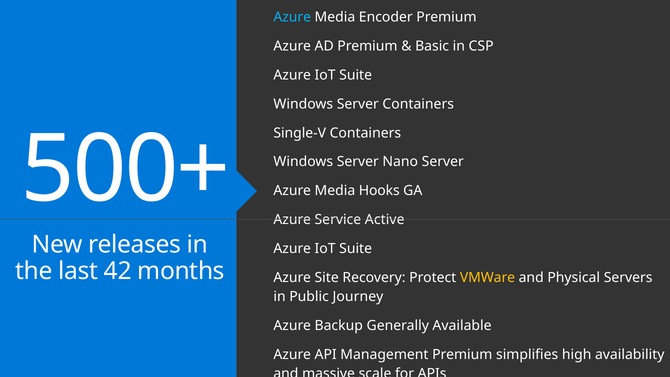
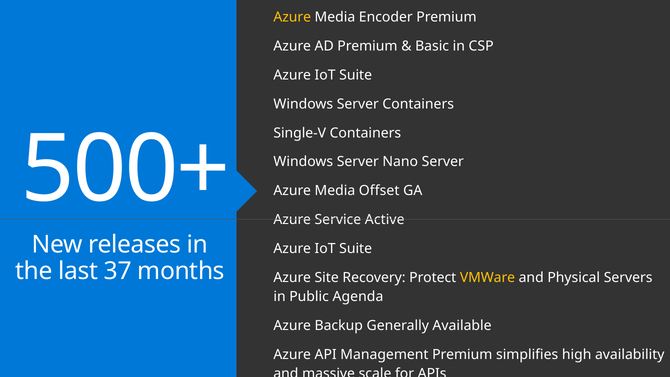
Azure colour: light blue -> yellow (292, 17)
Media Hooks: Hooks -> Offset (379, 191)
42: 42 -> 37 (118, 271)
Journey: Journey -> Agenda (358, 297)
